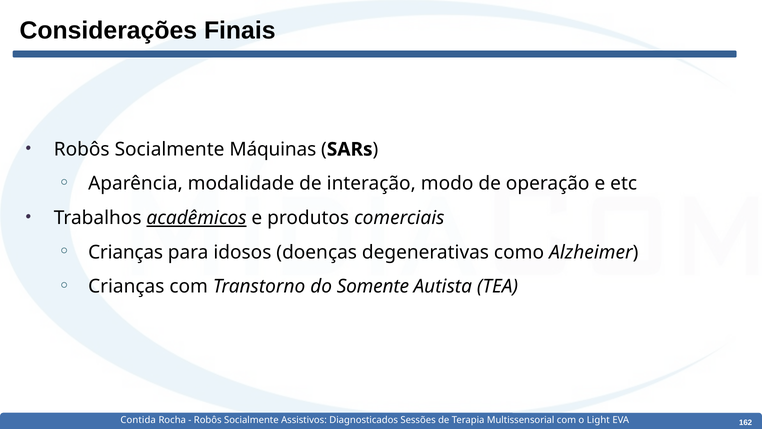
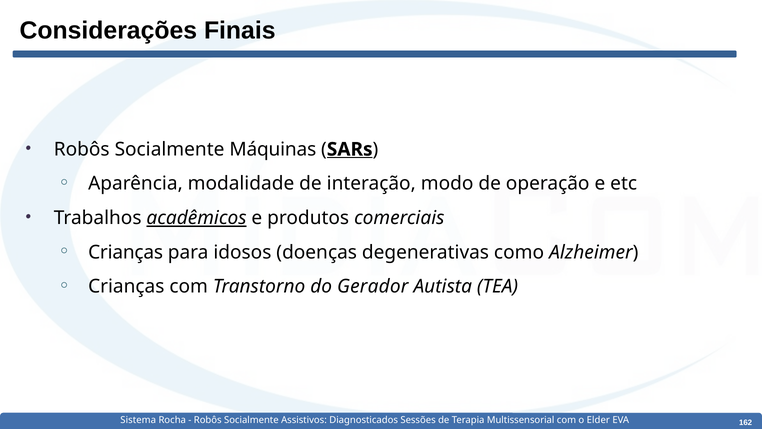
SARs underline: none -> present (350, 149)
Somente: Somente -> Gerador (373, 286)
Contida: Contida -> Sistema (138, 420)
Light: Light -> Elder (598, 420)
